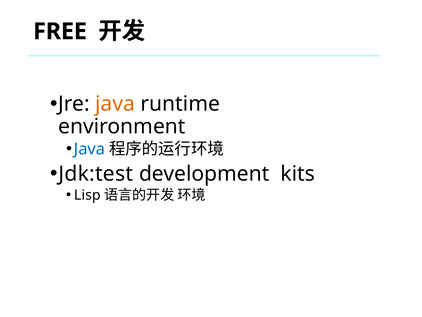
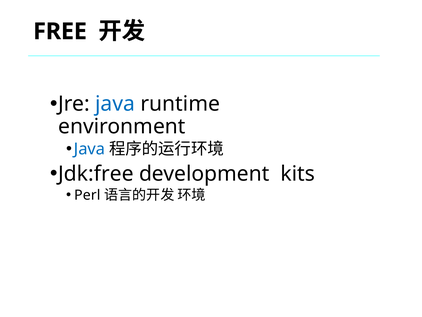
java colour: orange -> blue (115, 104)
Jdk:test: Jdk:test -> Jdk:free (96, 174)
Lisp: Lisp -> Perl (87, 195)
